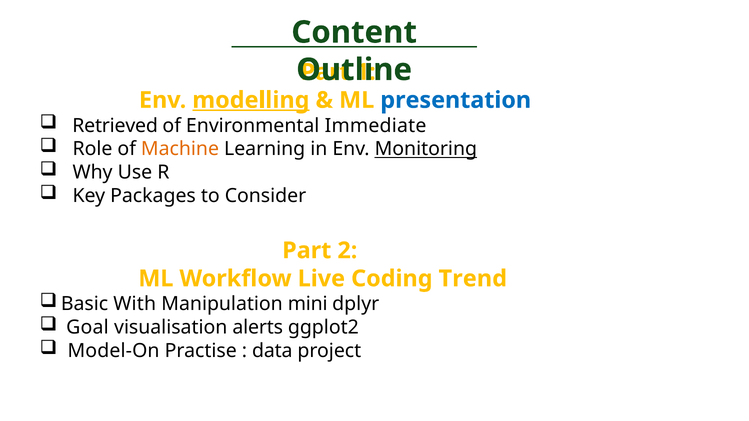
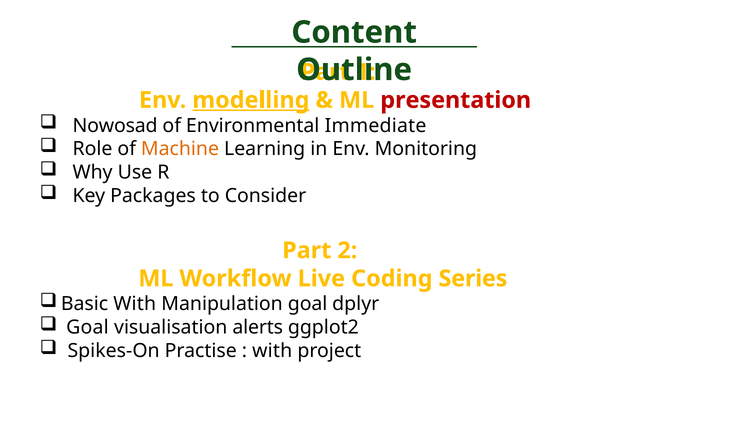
presentation colour: blue -> red (456, 100)
Retrieved: Retrieved -> Nowosad (115, 126)
Monitoring underline: present -> none (426, 149)
Trend: Trend -> Series (473, 279)
Manipulation mini: mini -> goal (308, 304)
Model-On: Model-On -> Spikes-On (114, 351)
data: data -> with (272, 351)
